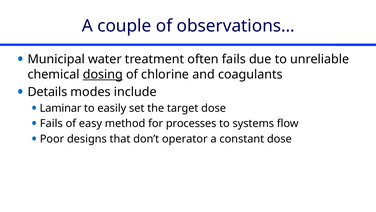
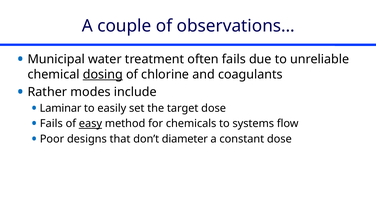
Details: Details -> Rather (47, 92)
easy underline: none -> present (90, 123)
processes: processes -> chemicals (191, 123)
operator: operator -> diameter (185, 139)
